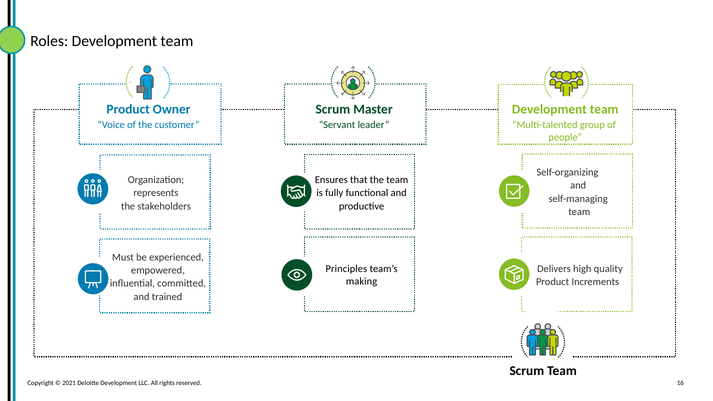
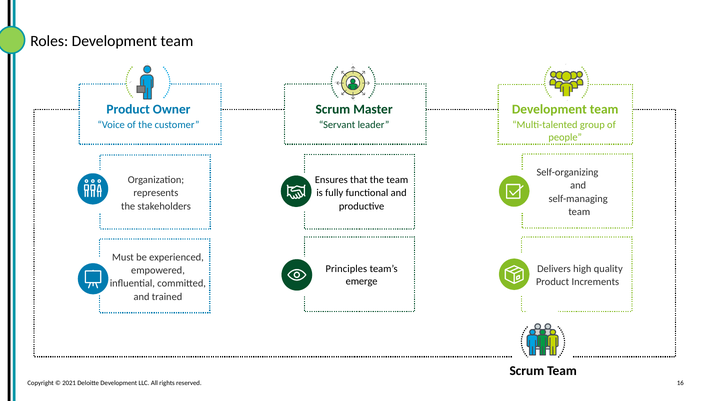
making: making -> emerge (362, 281)
